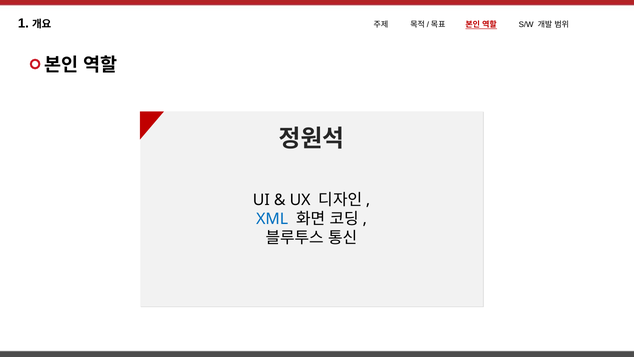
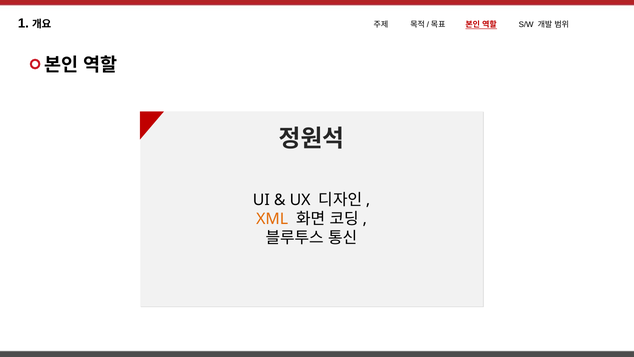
XML colour: blue -> orange (272, 219)
